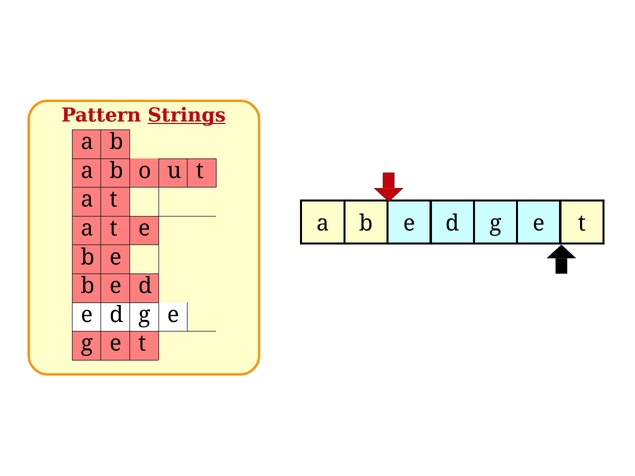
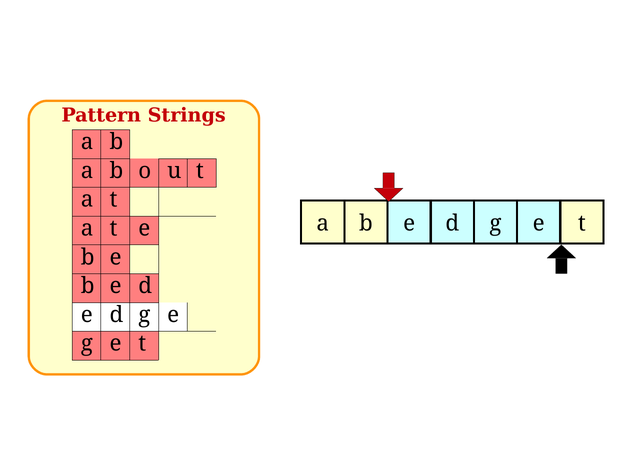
Strings underline: present -> none (187, 115)
